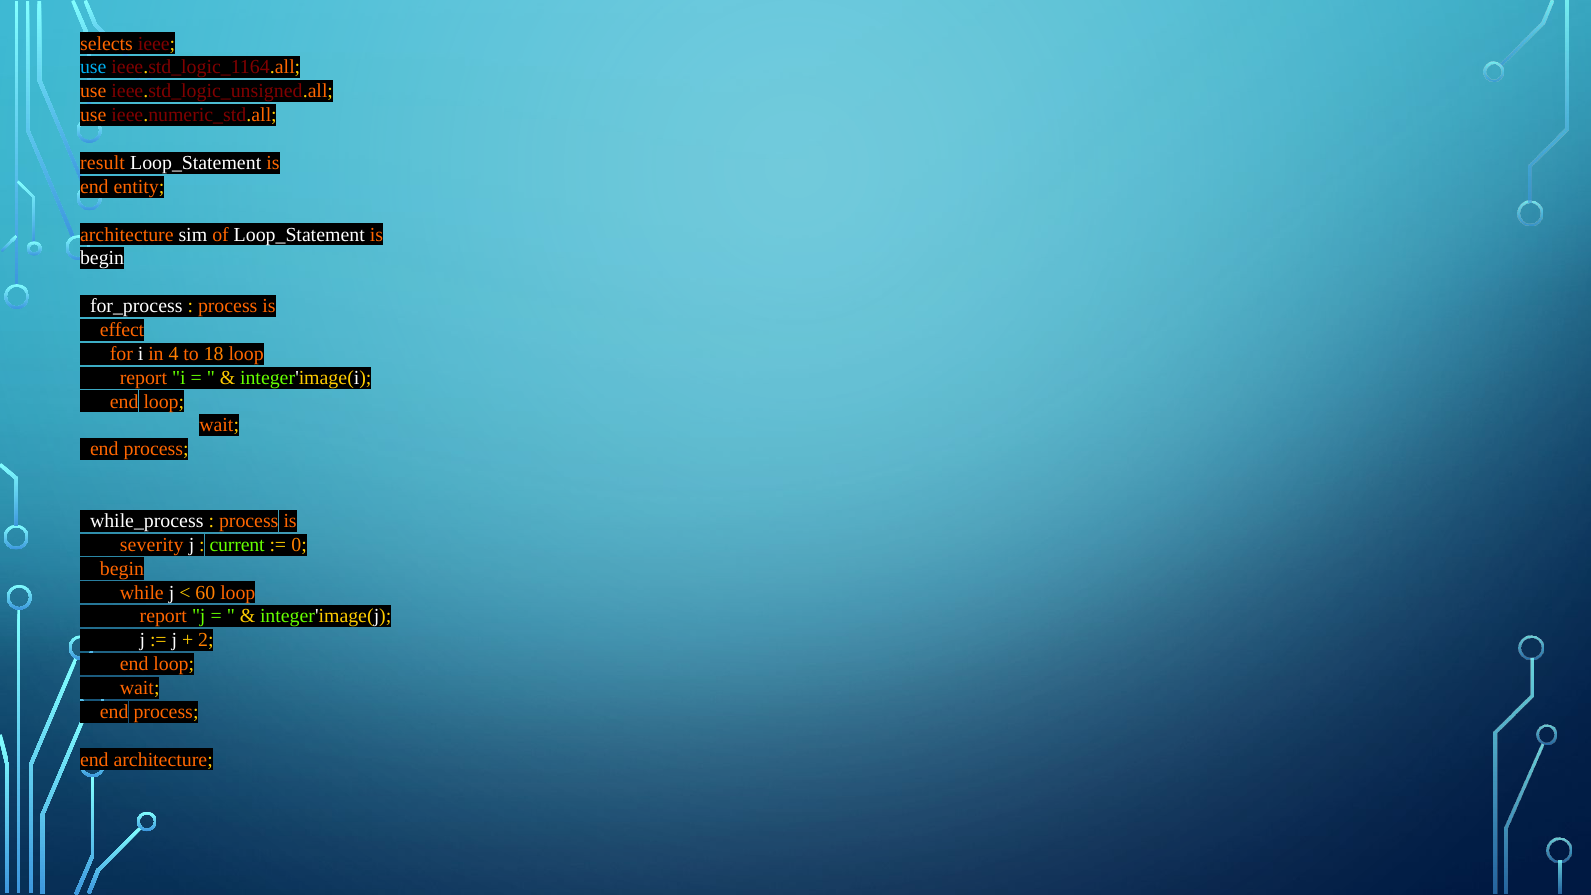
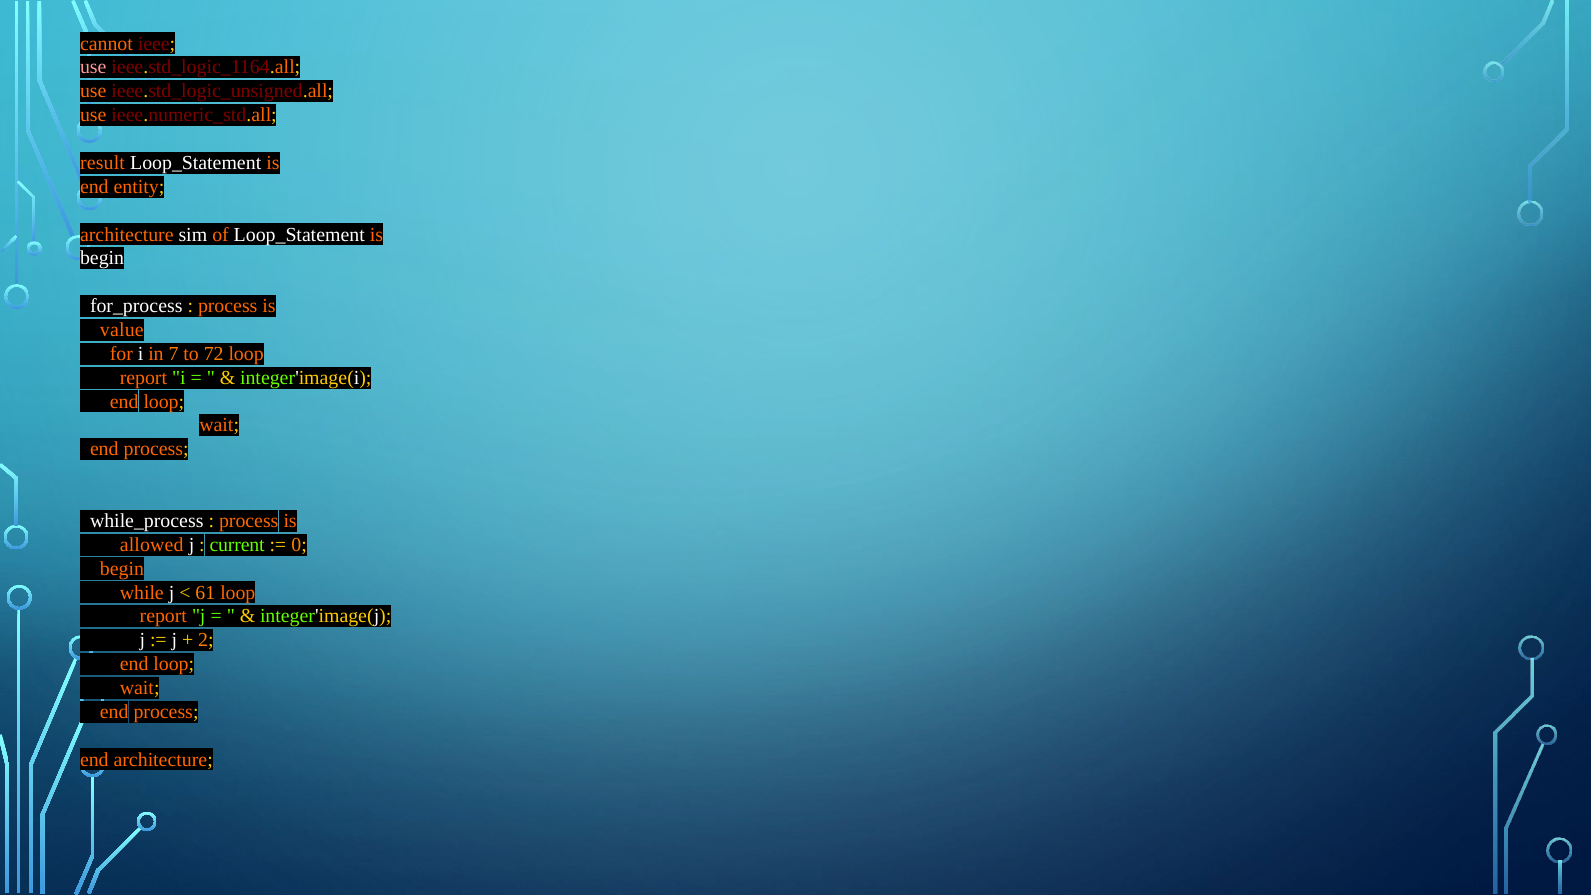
selects: selects -> cannot (106, 44)
use colour: light blue -> pink (93, 67)
effect: effect -> value (122, 330)
4: 4 -> 7 (174, 354)
18: 18 -> 72 (214, 354)
severity: severity -> allowed (152, 545)
60: 60 -> 61 (205, 592)
